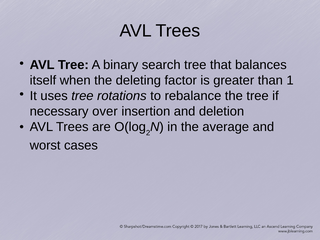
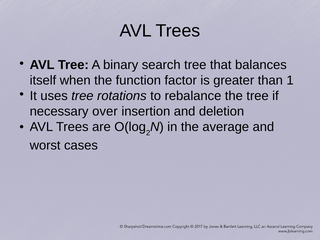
deleting: deleting -> function (138, 80)
